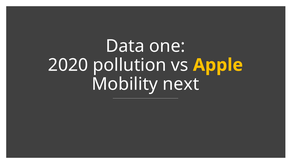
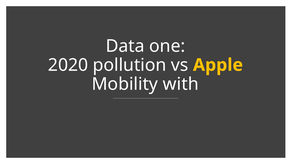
next: next -> with (181, 84)
